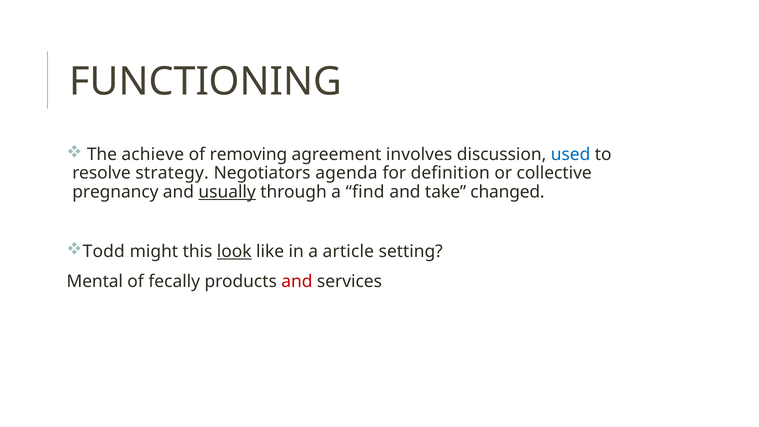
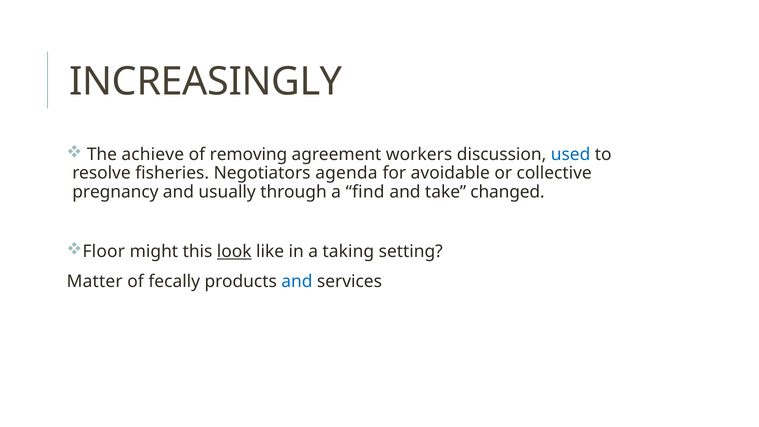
FUNCTIONING: FUNCTIONING -> INCREASINGLY (206, 81)
involves: involves -> workers (419, 154)
strategy: strategy -> fisheries (172, 173)
definition: definition -> avoidable (450, 173)
usually underline: present -> none (227, 192)
Todd: Todd -> Floor (104, 252)
article: article -> taking (348, 252)
Mental: Mental -> Matter (95, 282)
and colour: red -> blue (297, 282)
